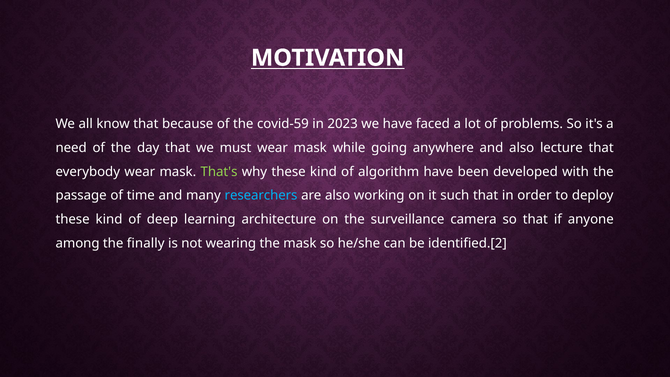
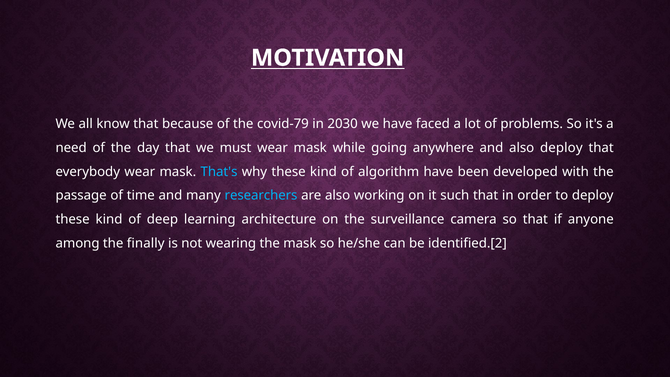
covid-59: covid-59 -> covid-79 (283, 124)
2023: 2023 -> 2030 (343, 124)
also lecture: lecture -> deploy (561, 148)
That's colour: light green -> light blue (219, 172)
